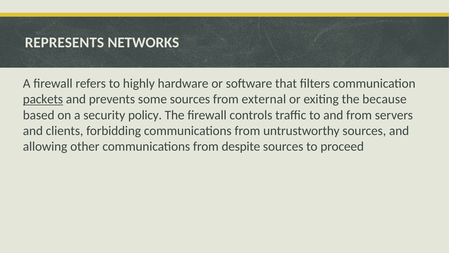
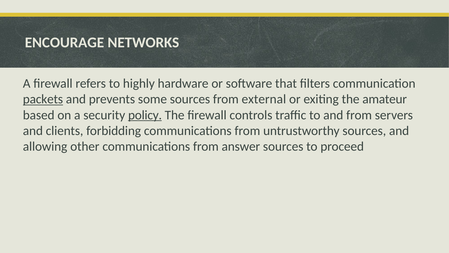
REPRESENTS: REPRESENTS -> ENCOURAGE (64, 42)
because: because -> amateur (385, 99)
policy underline: none -> present (145, 115)
despite: despite -> answer (241, 146)
